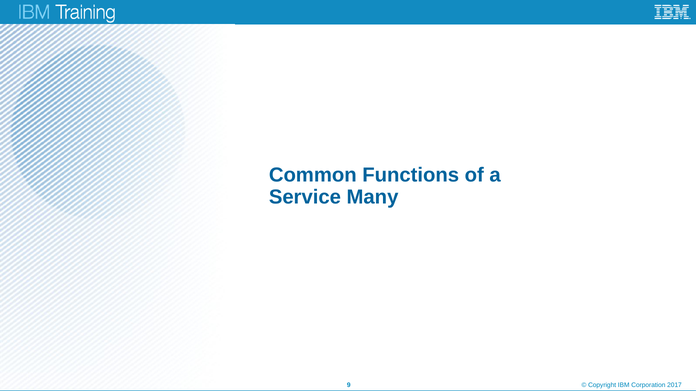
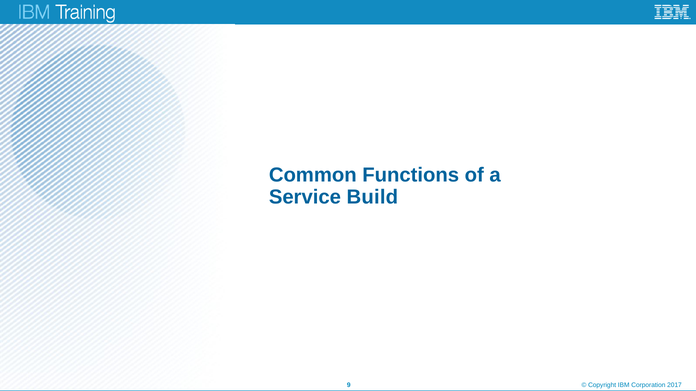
Many: Many -> Build (372, 197)
